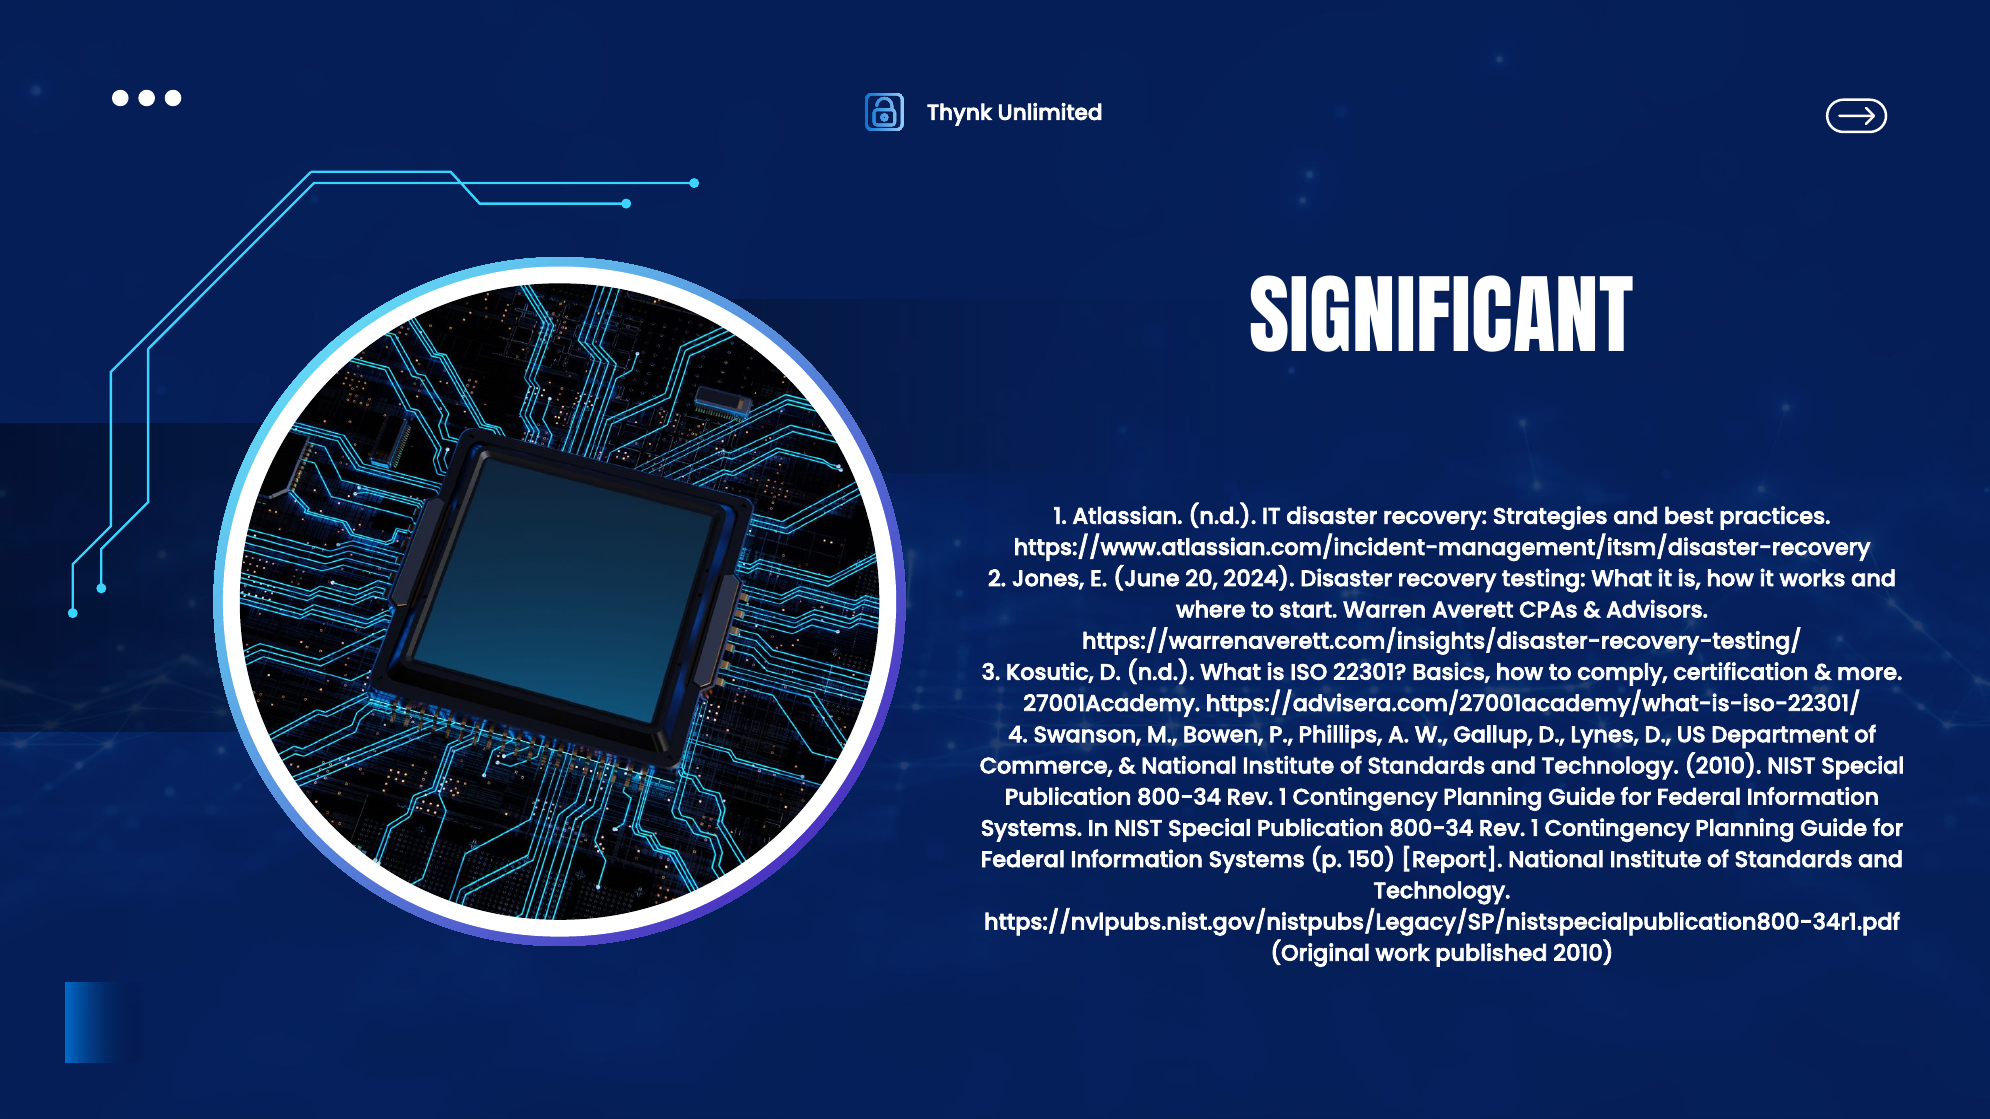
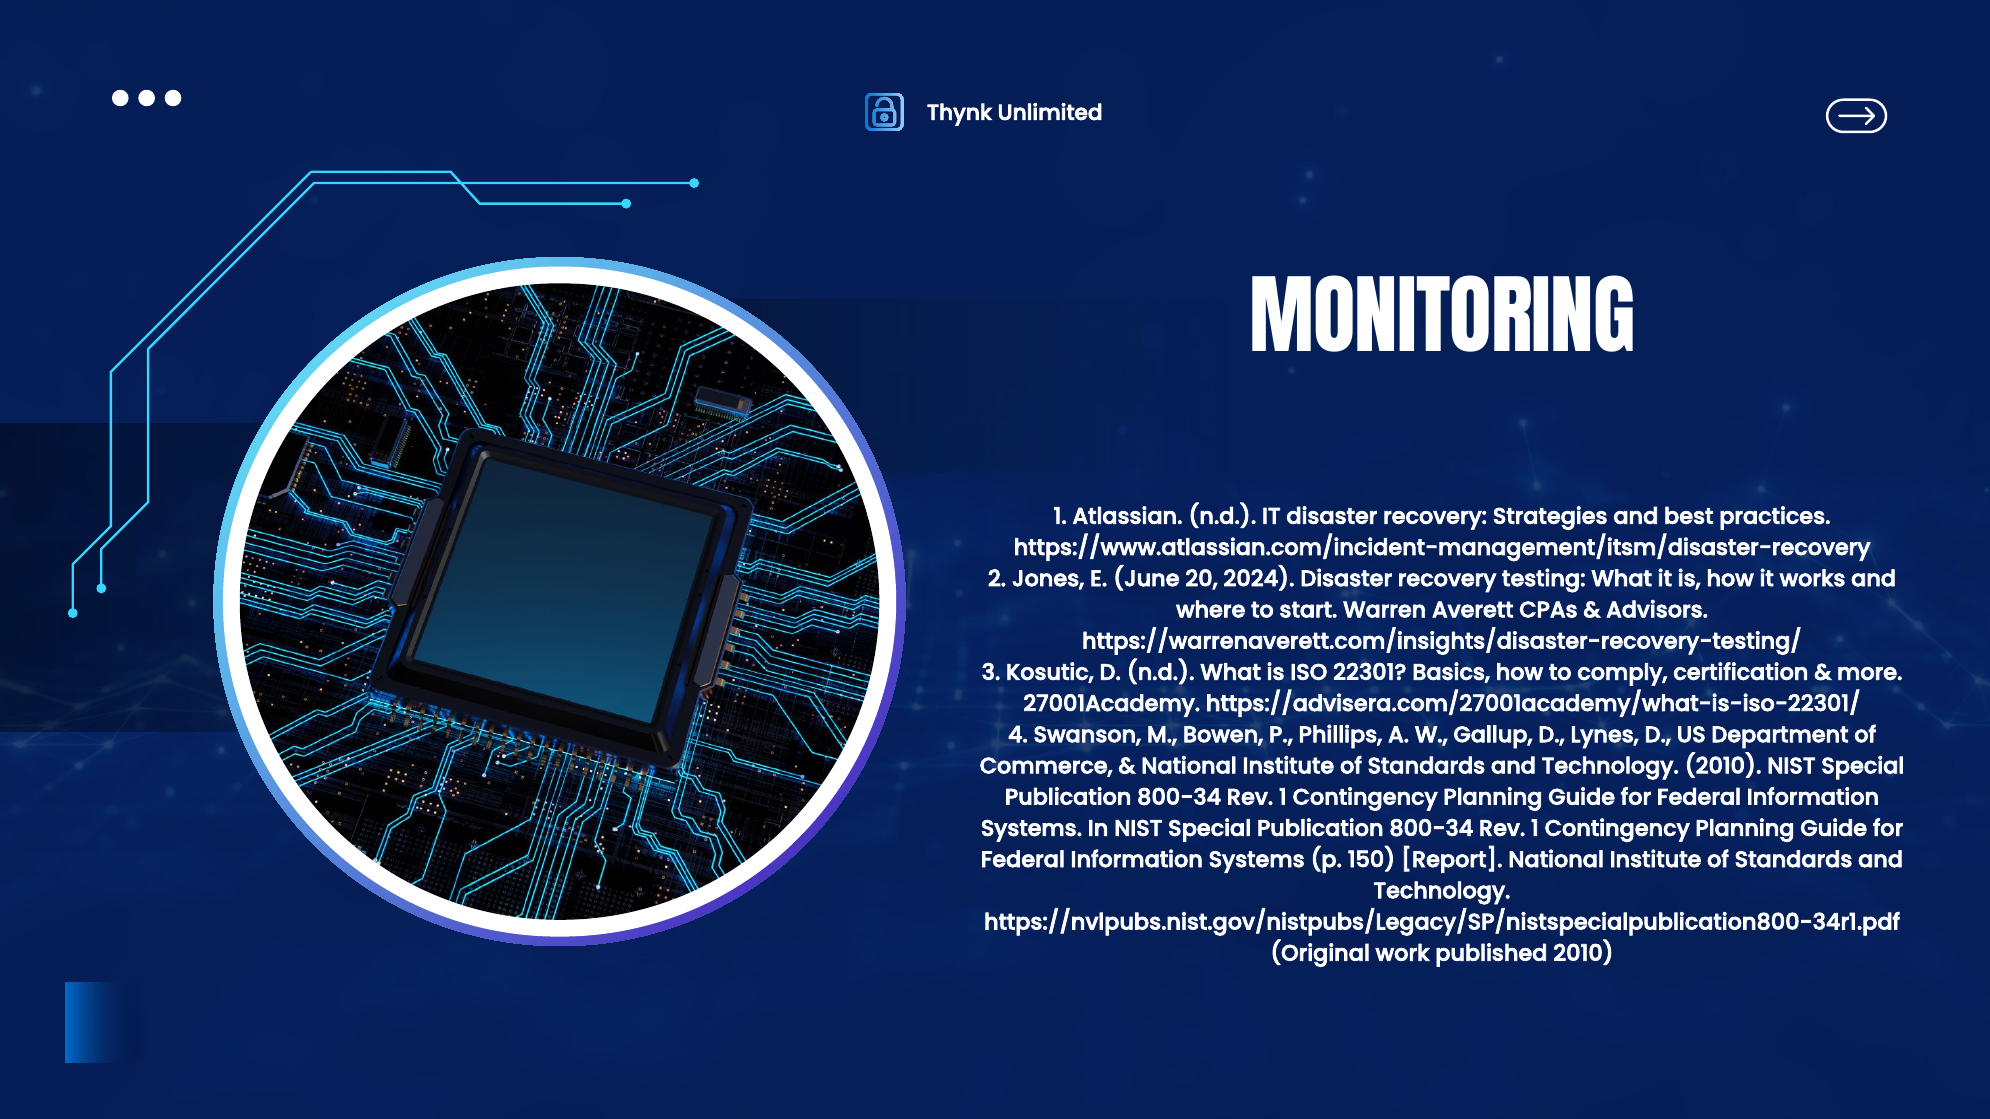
SIGNIFICANT: SIGNIFICANT -> MONITORING (1442, 323)
